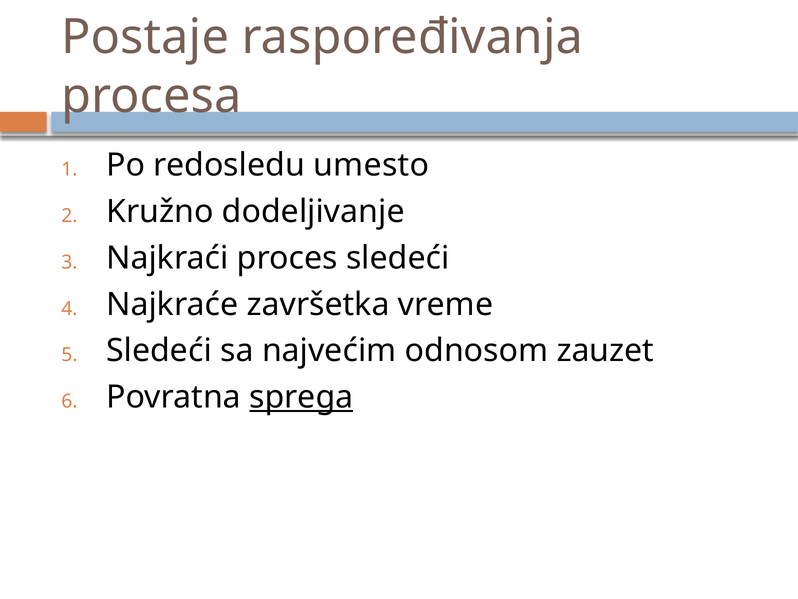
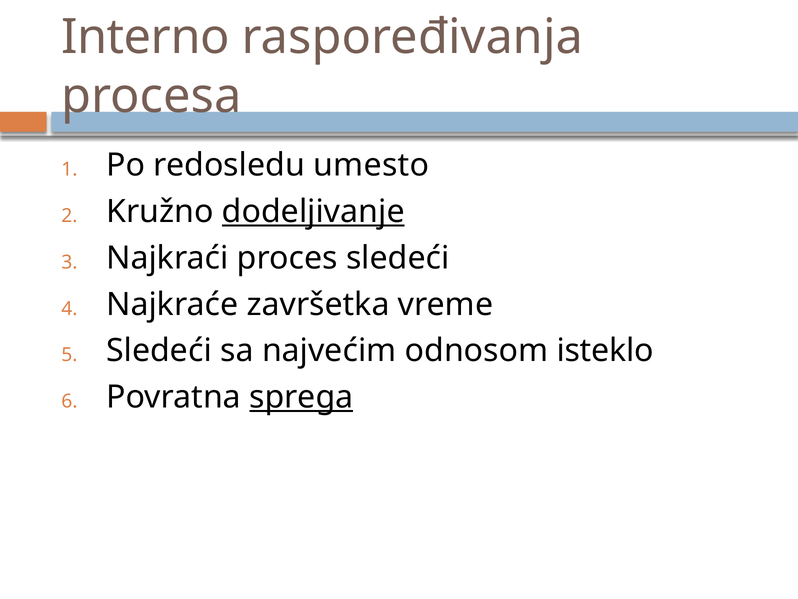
Postaje: Postaje -> Interno (145, 37)
dodeljivanje underline: none -> present (313, 211)
zauzet: zauzet -> isteklo (605, 350)
